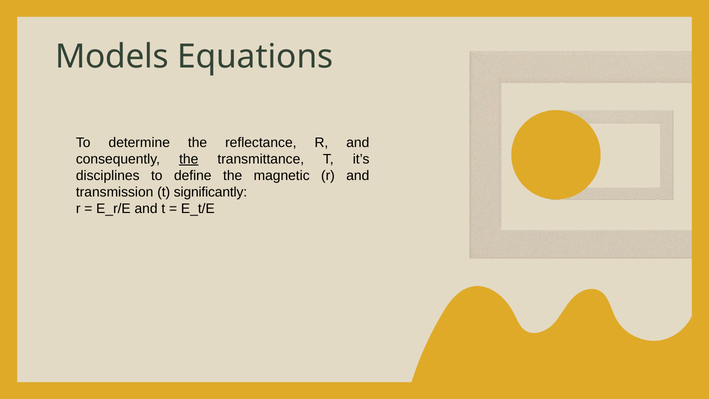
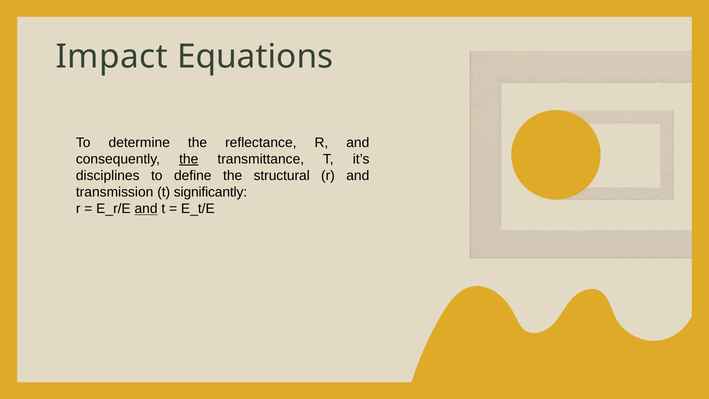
Models: Models -> Impact (112, 57)
magnetic: magnetic -> structural (282, 176)
and underline: none -> present (146, 209)
